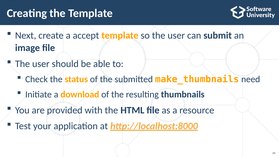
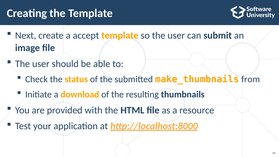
need: need -> from (251, 79)
